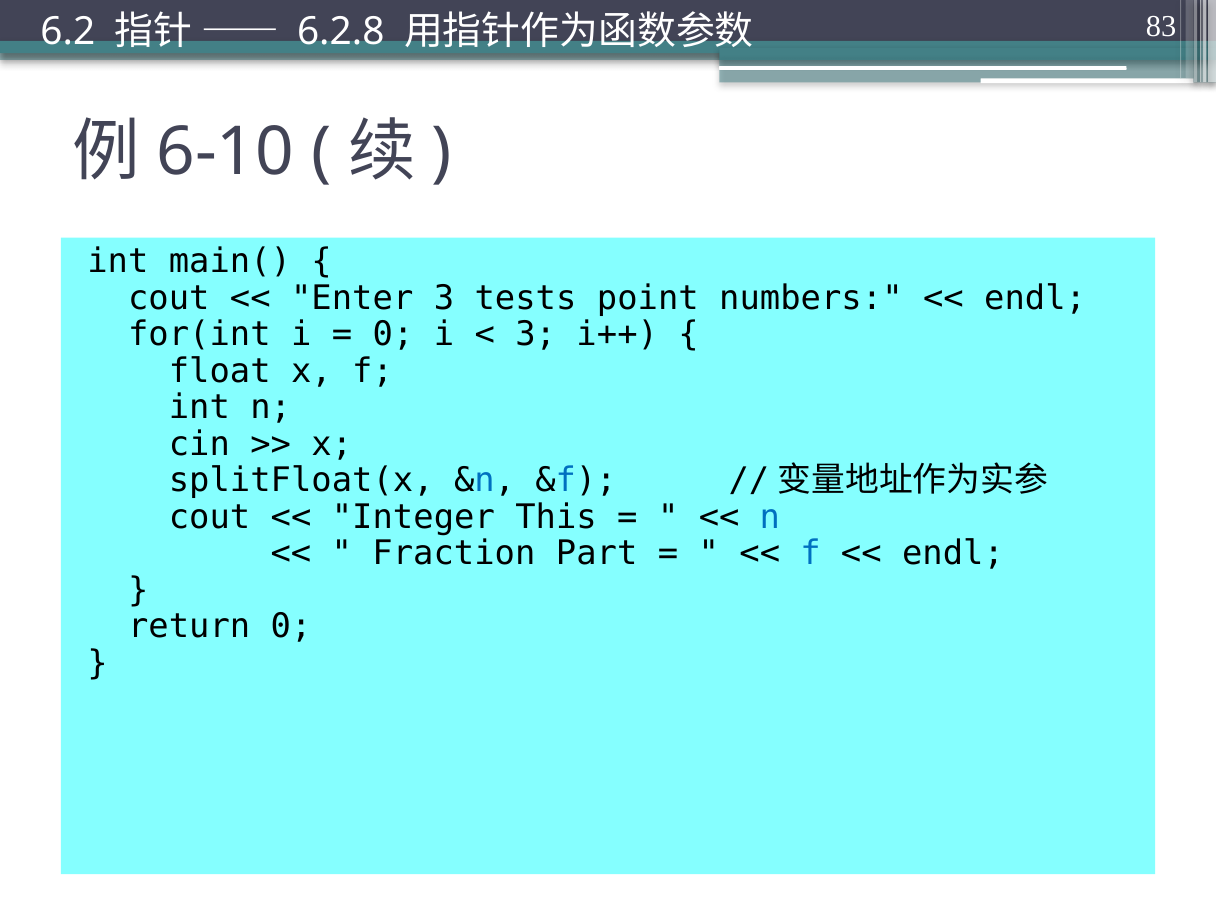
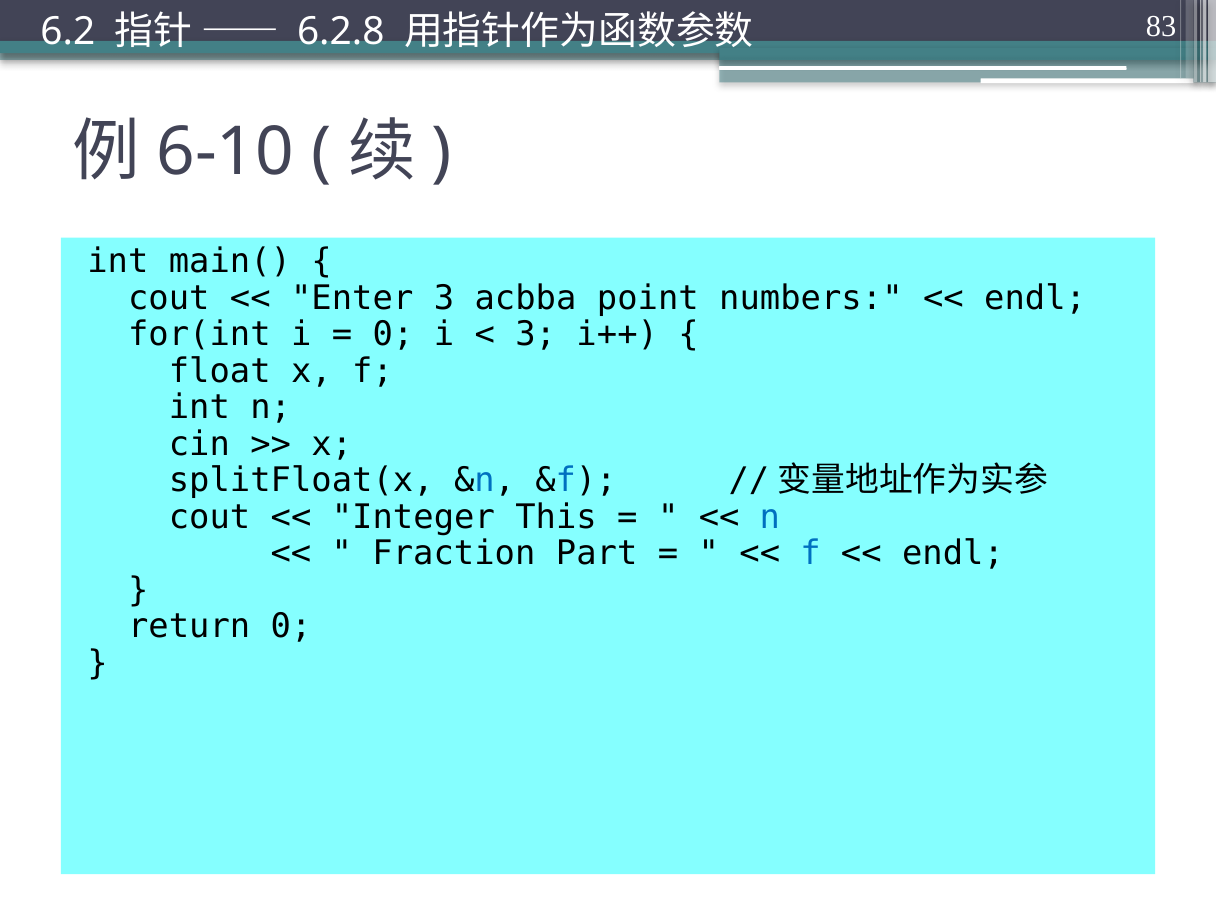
tests: tests -> acbba (526, 298)
